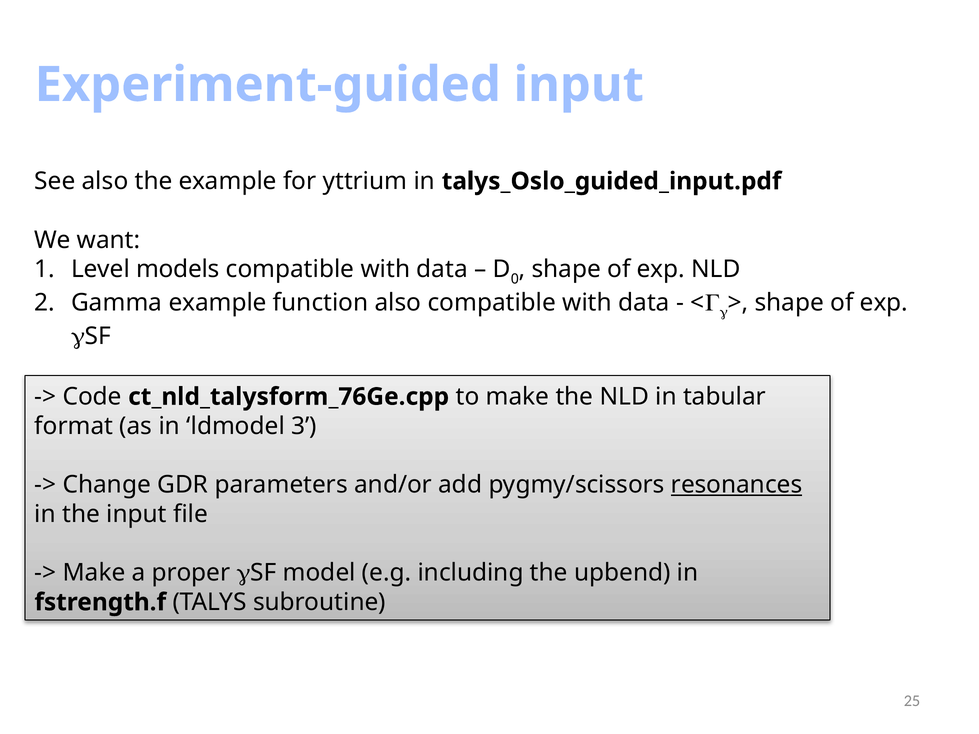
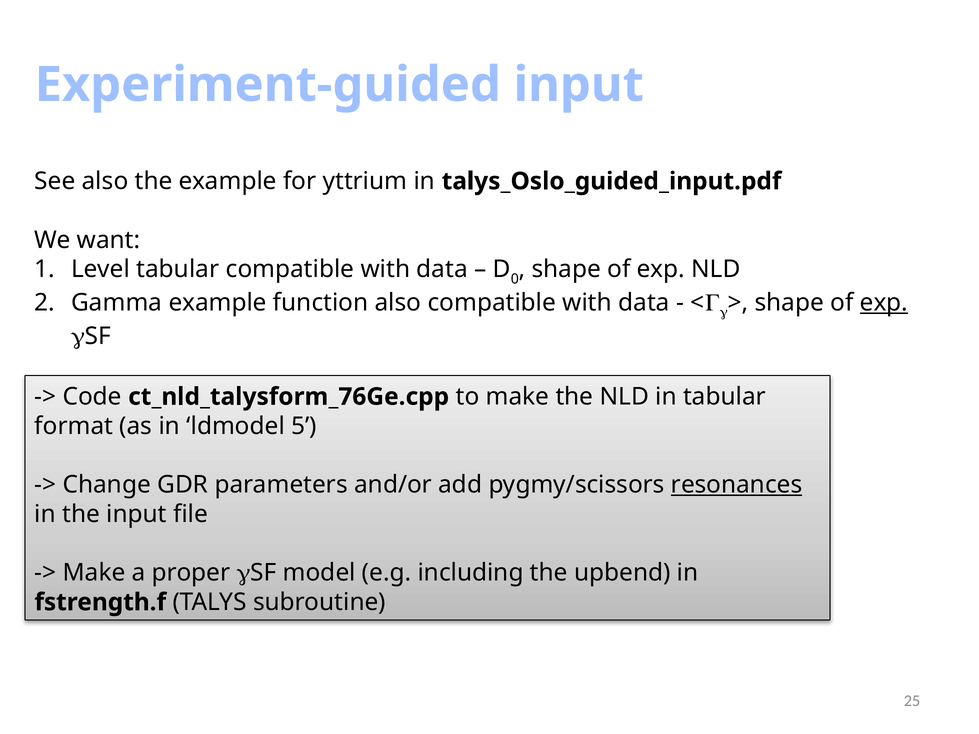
Level models: models -> tabular (178, 269)
exp underline: none -> present (884, 303)
3: 3 -> 5 (304, 426)
